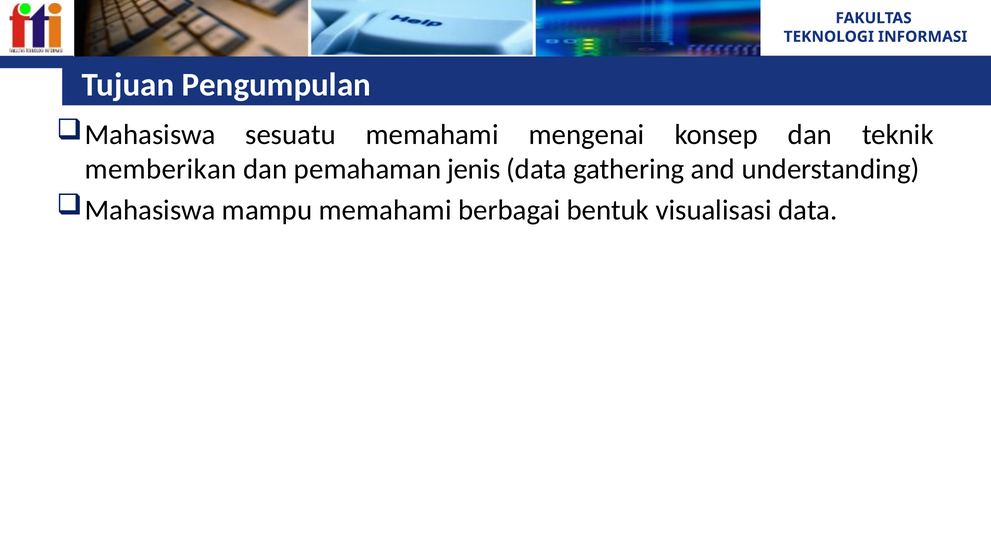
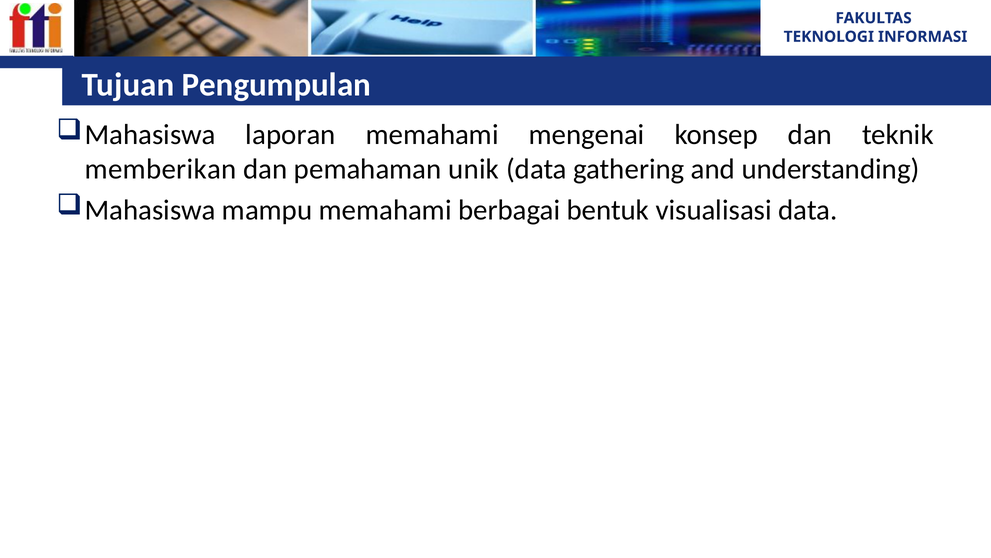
sesuatu: sesuatu -> laporan (291, 135)
jenis: jenis -> unik (474, 169)
